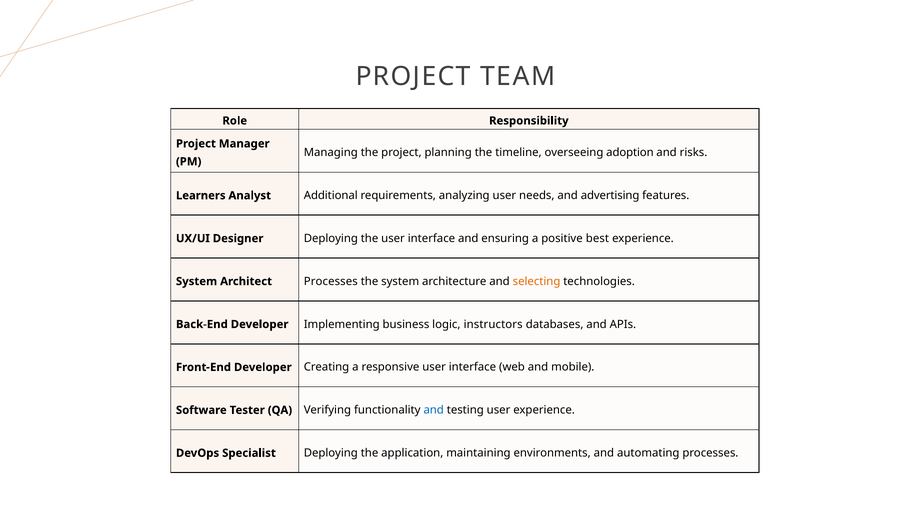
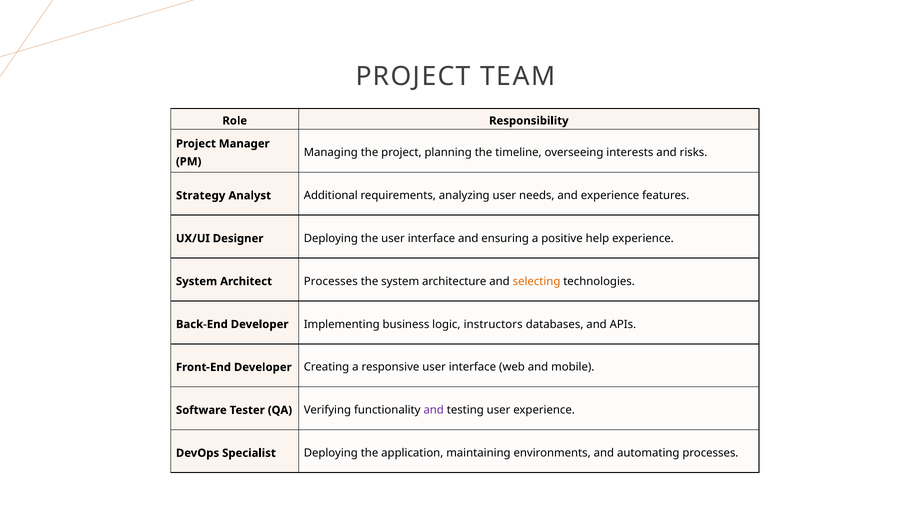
adoption: adoption -> interests (630, 153)
Learners: Learners -> Strategy (201, 196)
and advertising: advertising -> experience (610, 196)
best: best -> help (597, 239)
and colour: blue -> purple (434, 410)
